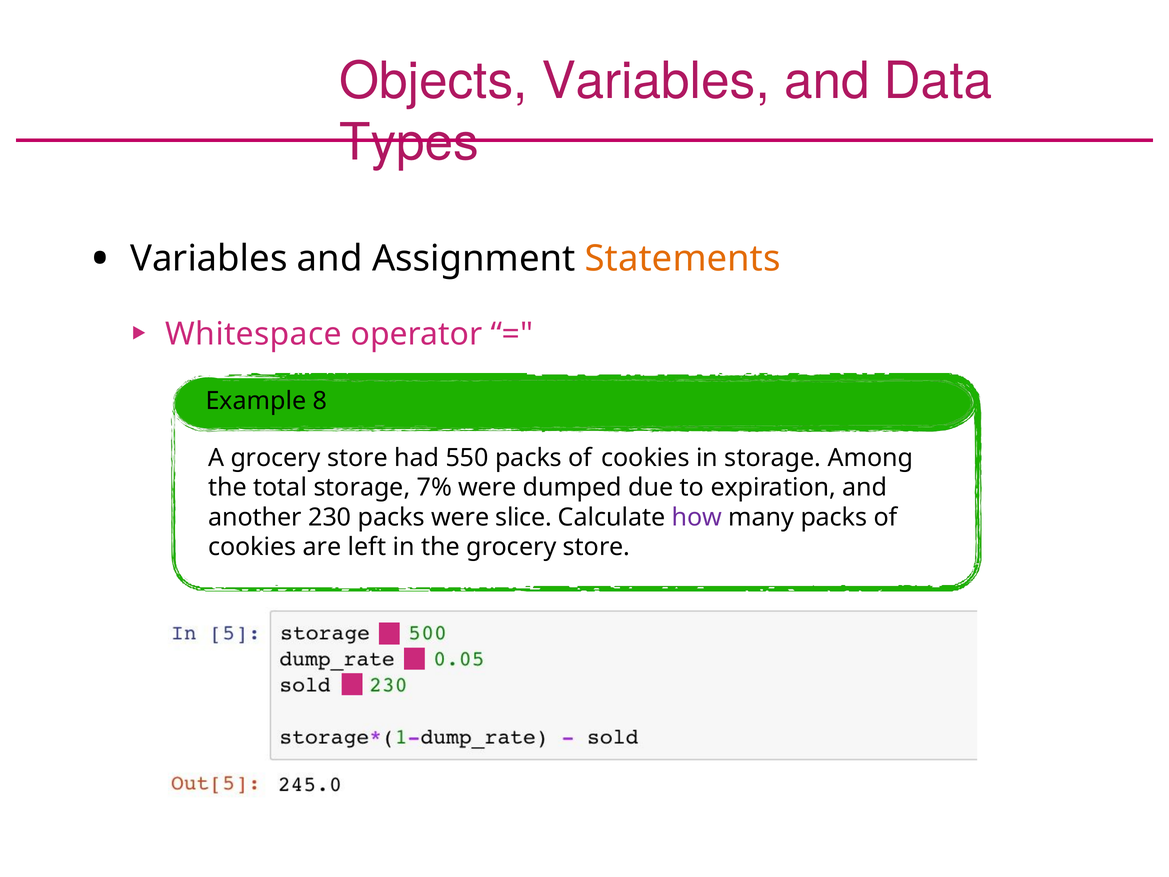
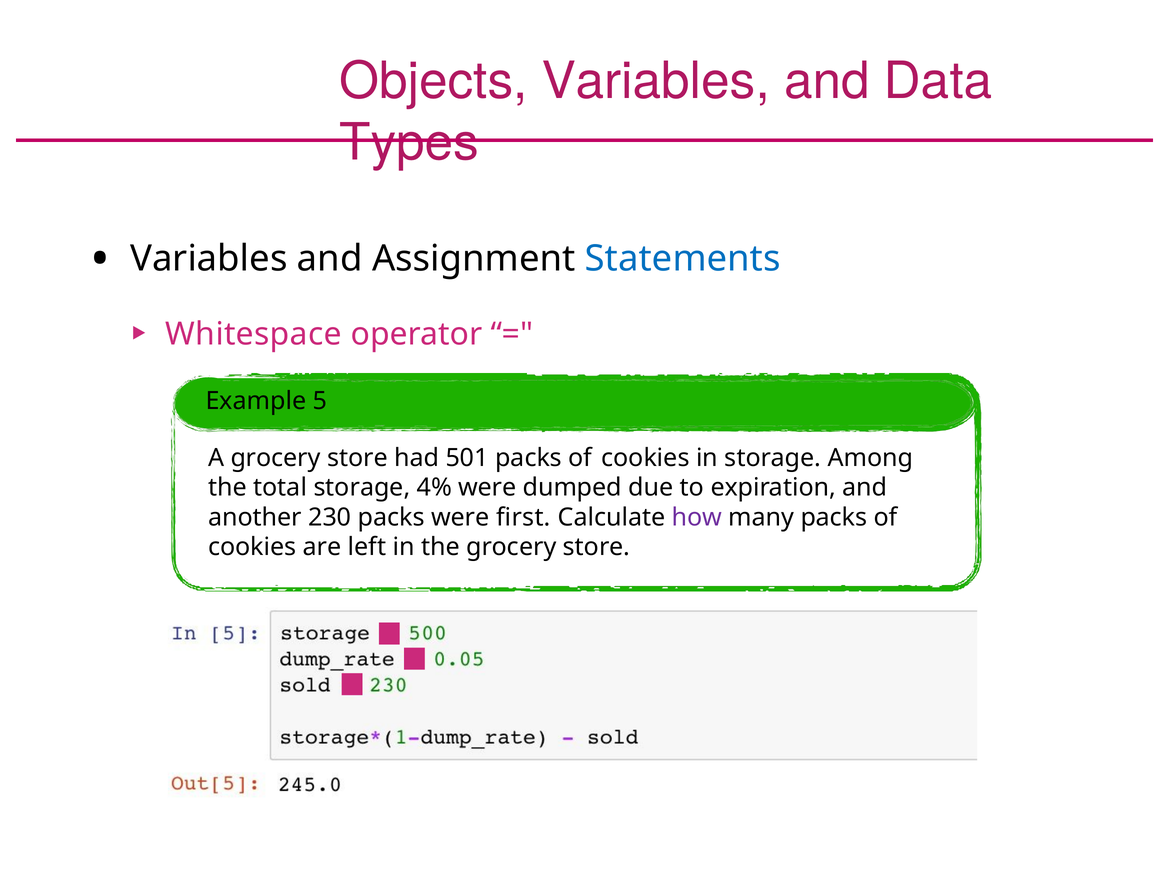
Statements colour: orange -> blue (683, 259)
8: 8 -> 5 (320, 401)
550: 550 -> 501 (467, 458)
7%: 7% -> 4% (434, 488)
slice: slice -> first (523, 517)
